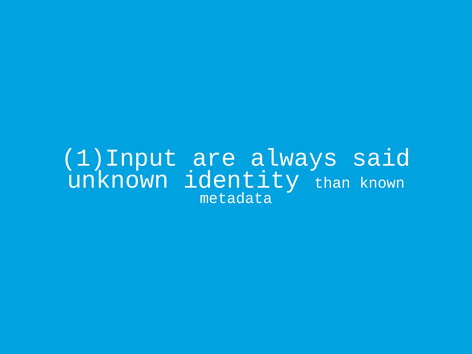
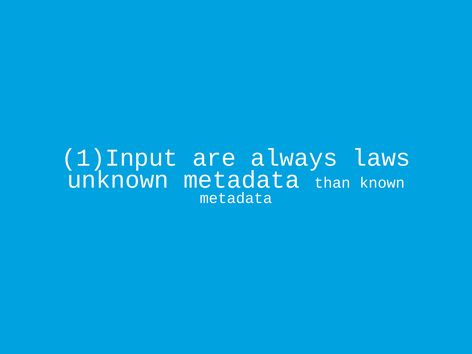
said: said -> laws (381, 158)
unknown identity: identity -> metadata (242, 180)
